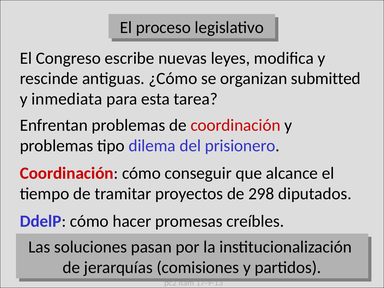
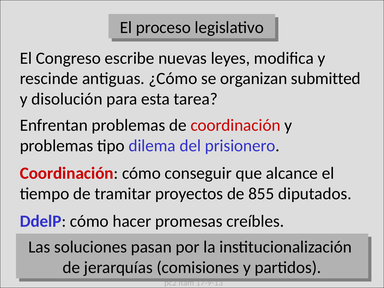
inmediata: inmediata -> disolución (67, 99)
298: 298 -> 855 (261, 194)
